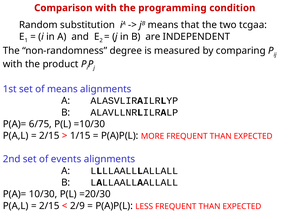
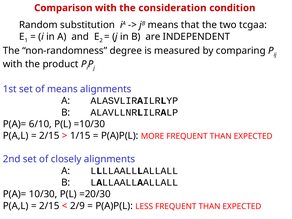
programming: programming -> consideration (172, 8)
6/75: 6/75 -> 6/10 (40, 124)
events: events -> closely (66, 159)
